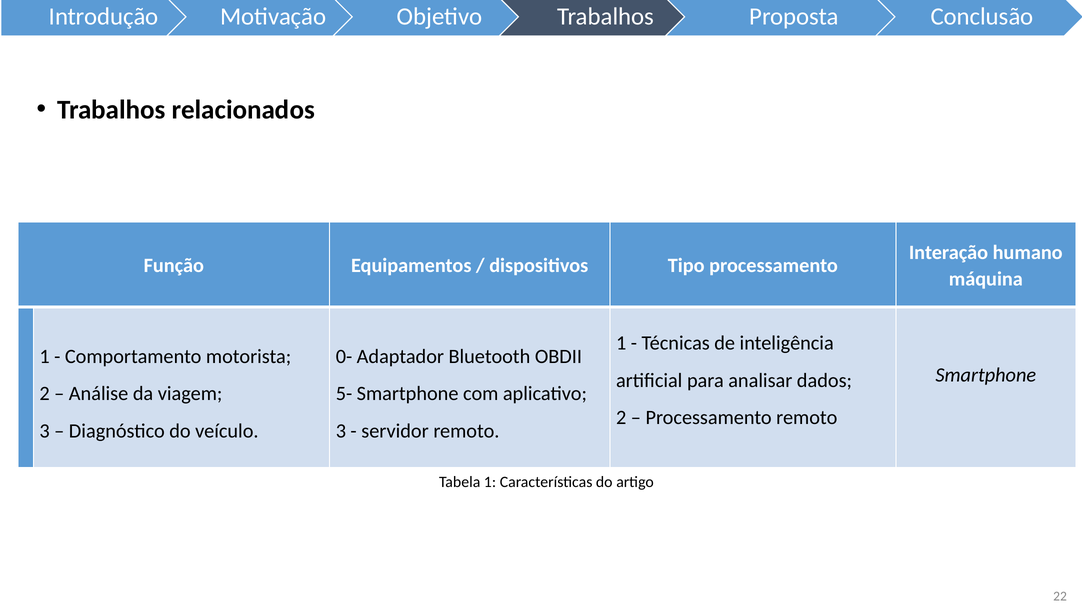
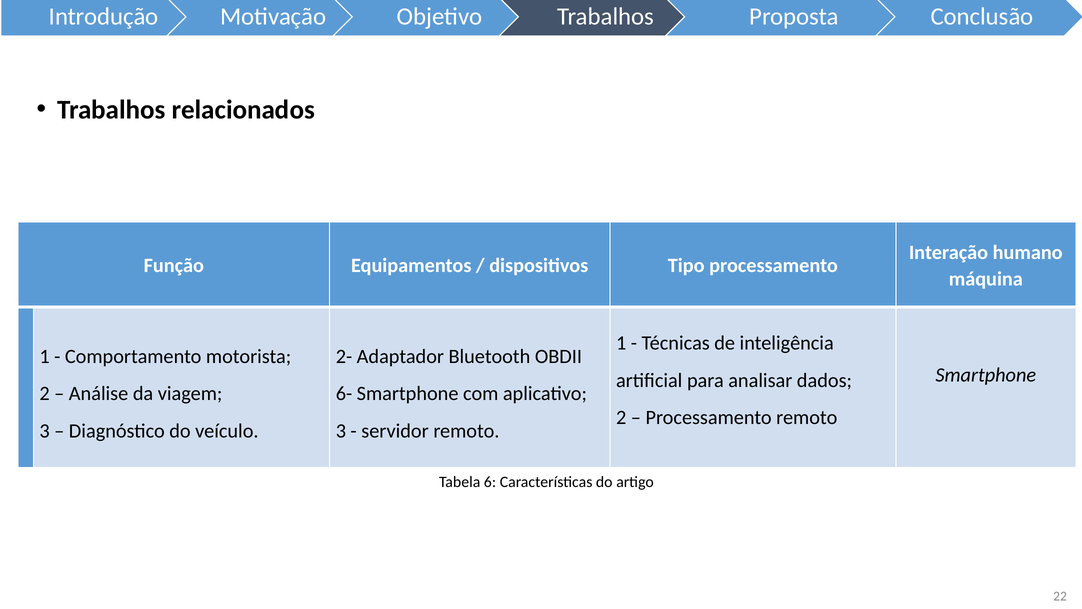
0-: 0- -> 2- (344, 356)
5-: 5- -> 6- (344, 393)
Tabela 1: 1 -> 6 (490, 482)
